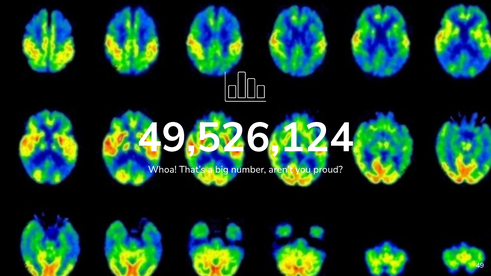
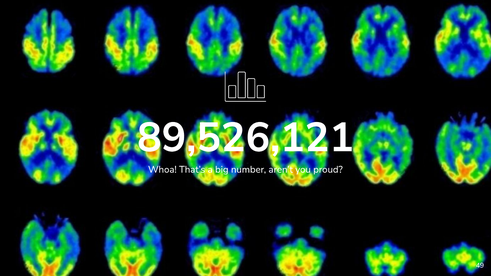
49,526,124: 49,526,124 -> 89,526,121 (246, 138)
